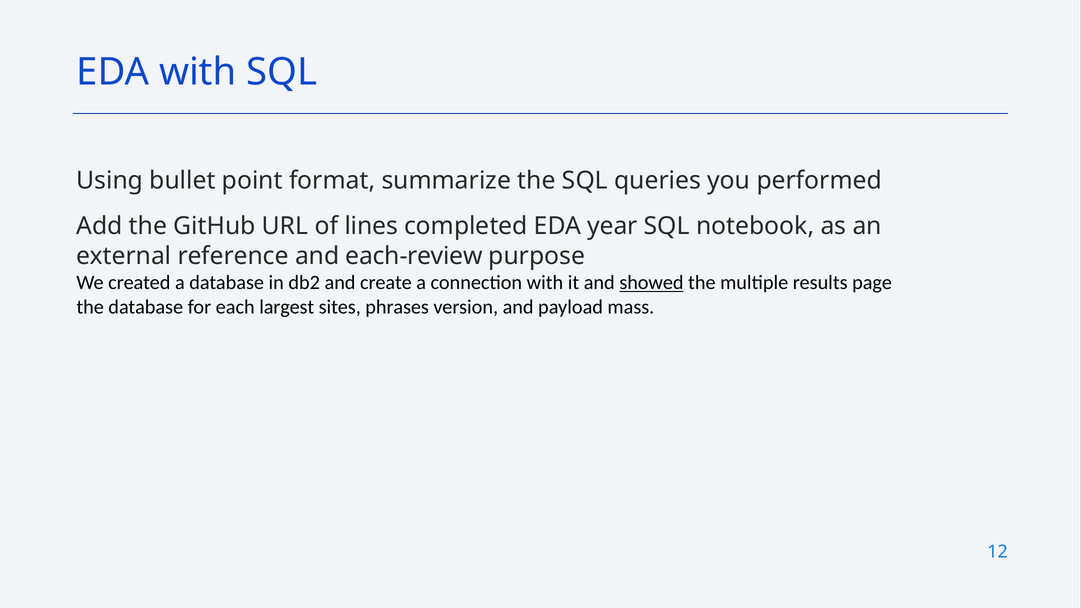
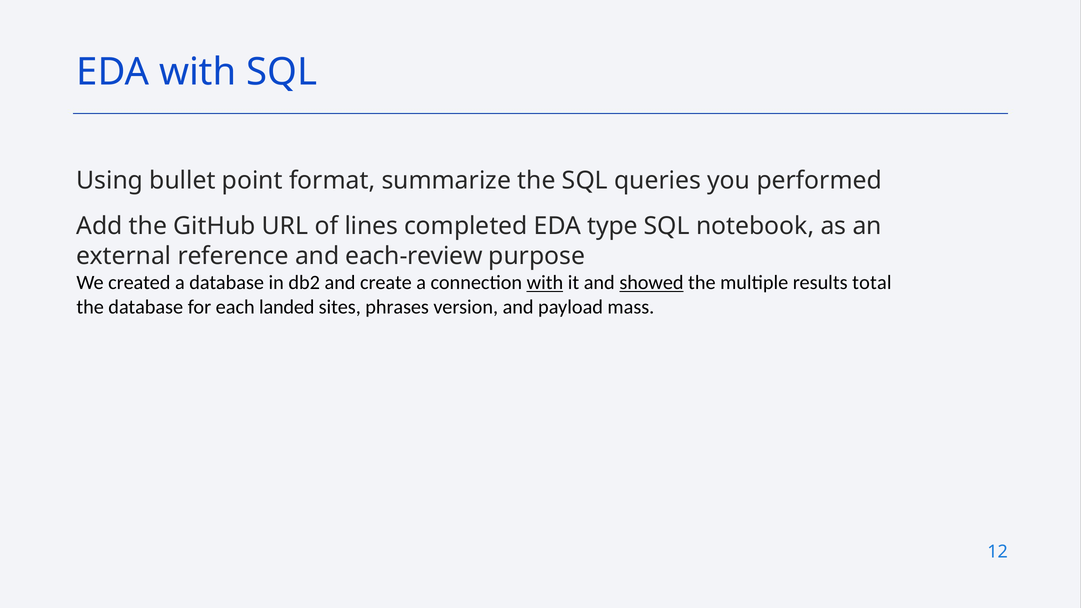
year: year -> type (613, 226)
with underline: none -> present (545, 283)
page: page -> total (872, 283)
largest: largest -> landed (287, 307)
